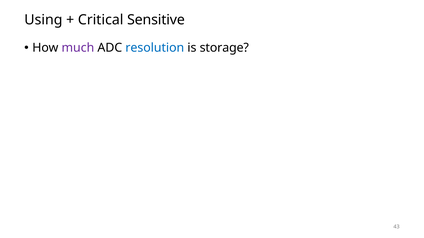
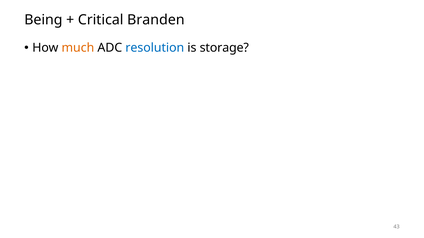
Using: Using -> Being (43, 20)
Sensitive: Sensitive -> Branden (156, 20)
much colour: purple -> orange (78, 48)
